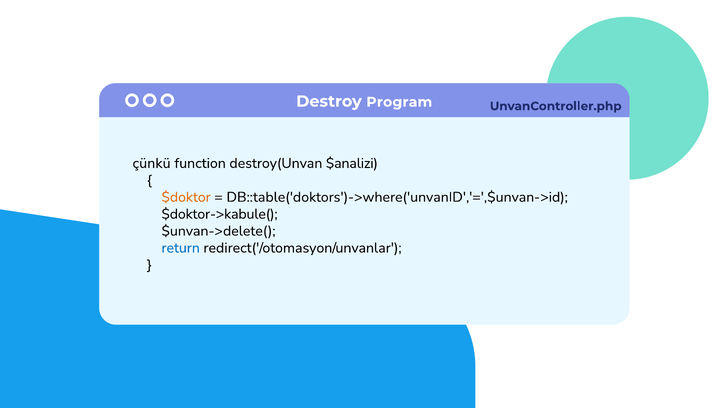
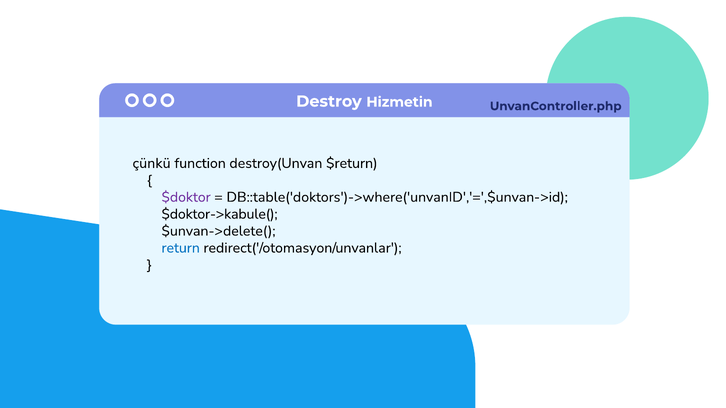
Program: Program -> Hizmetin (399, 102)
$analizi: $analizi -> $return (352, 163)
$doktor colour: orange -> purple (186, 197)
